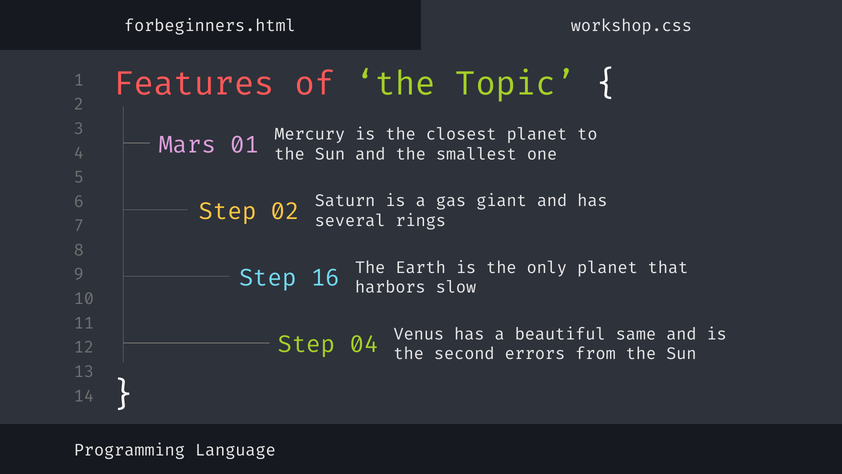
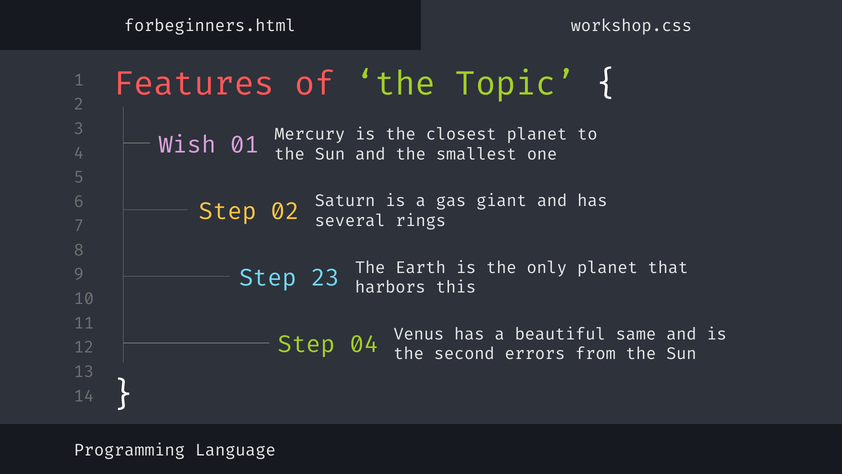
Mars: Mars -> Wish (187, 145)
16: 16 -> 23 (325, 278)
slow: slow -> this (456, 287)
